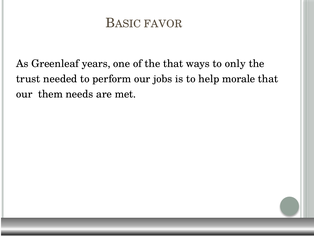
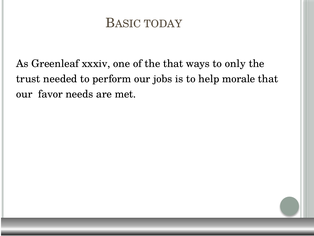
FAVOR: FAVOR -> TODAY (163, 24)
years: years -> xxxiv (96, 64)
them: them -> favor (50, 94)
